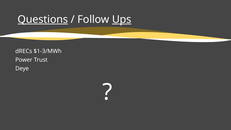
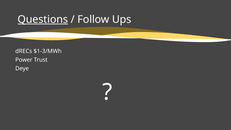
Ups underline: present -> none (122, 19)
